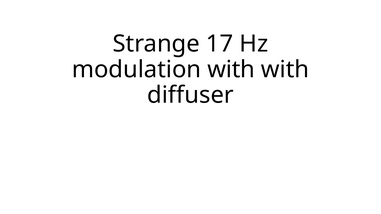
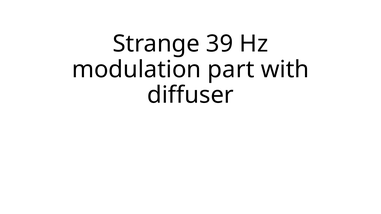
17: 17 -> 39 (220, 44)
modulation with: with -> part (231, 70)
